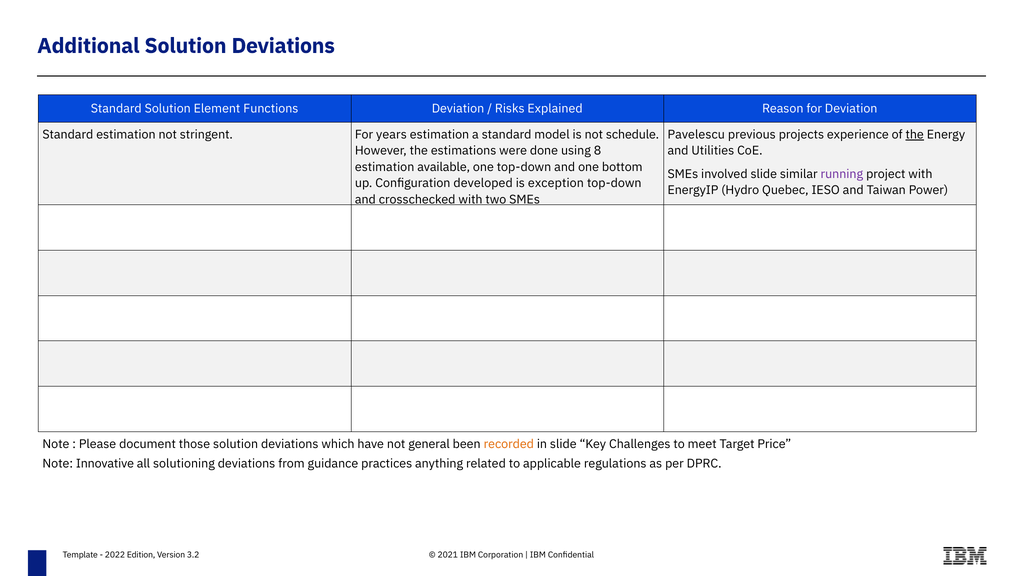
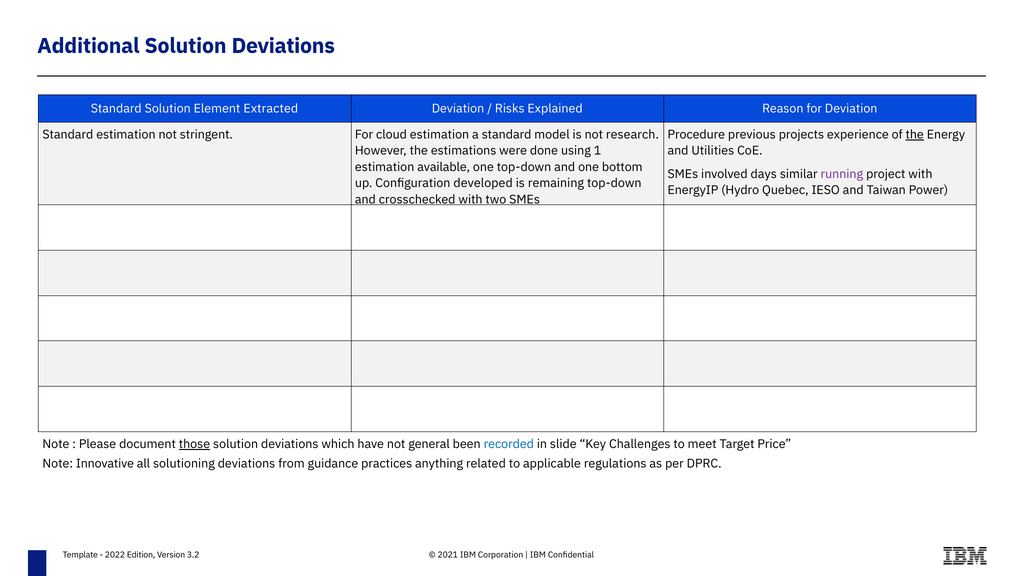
Functions: Functions -> Extracted (271, 109)
years: years -> cloud (391, 135)
schedule: schedule -> research (632, 135)
Pavelescu: Pavelescu -> Procedure (696, 135)
8: 8 -> 1 (598, 151)
involved slide: slide -> days (764, 174)
exception: exception -> remaining (556, 183)
those underline: none -> present (194, 444)
recorded colour: orange -> blue (509, 444)
